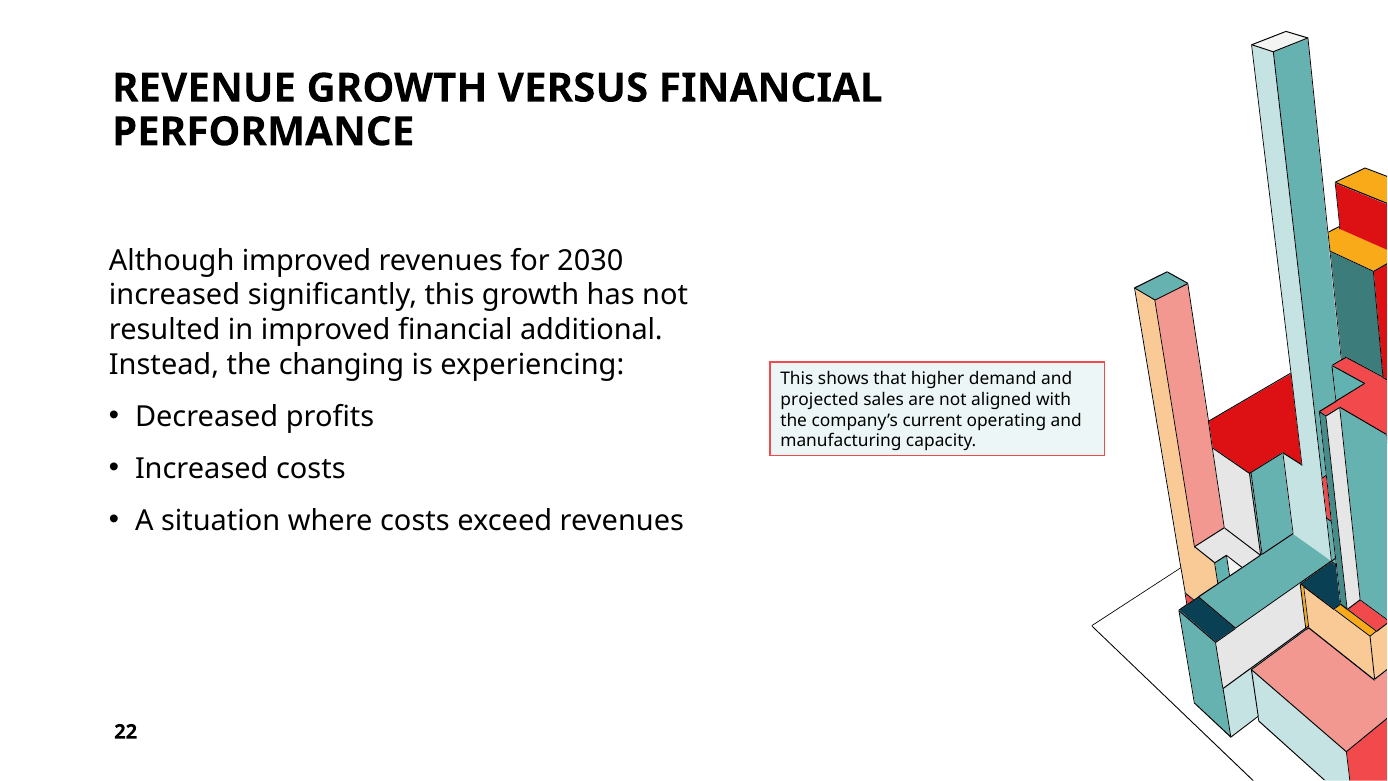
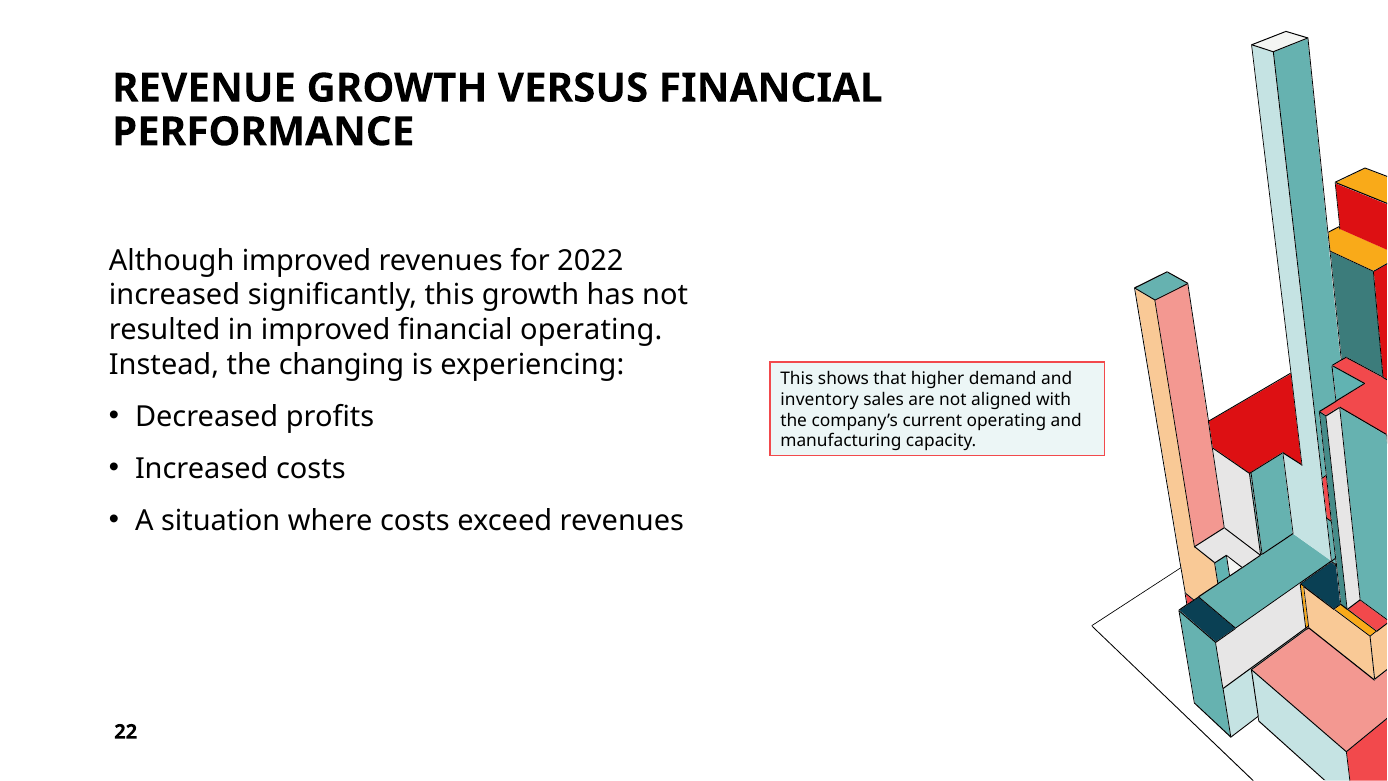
2030: 2030 -> 2022 (590, 261)
financial additional: additional -> operating (591, 330)
projected: projected -> inventory (819, 399)
